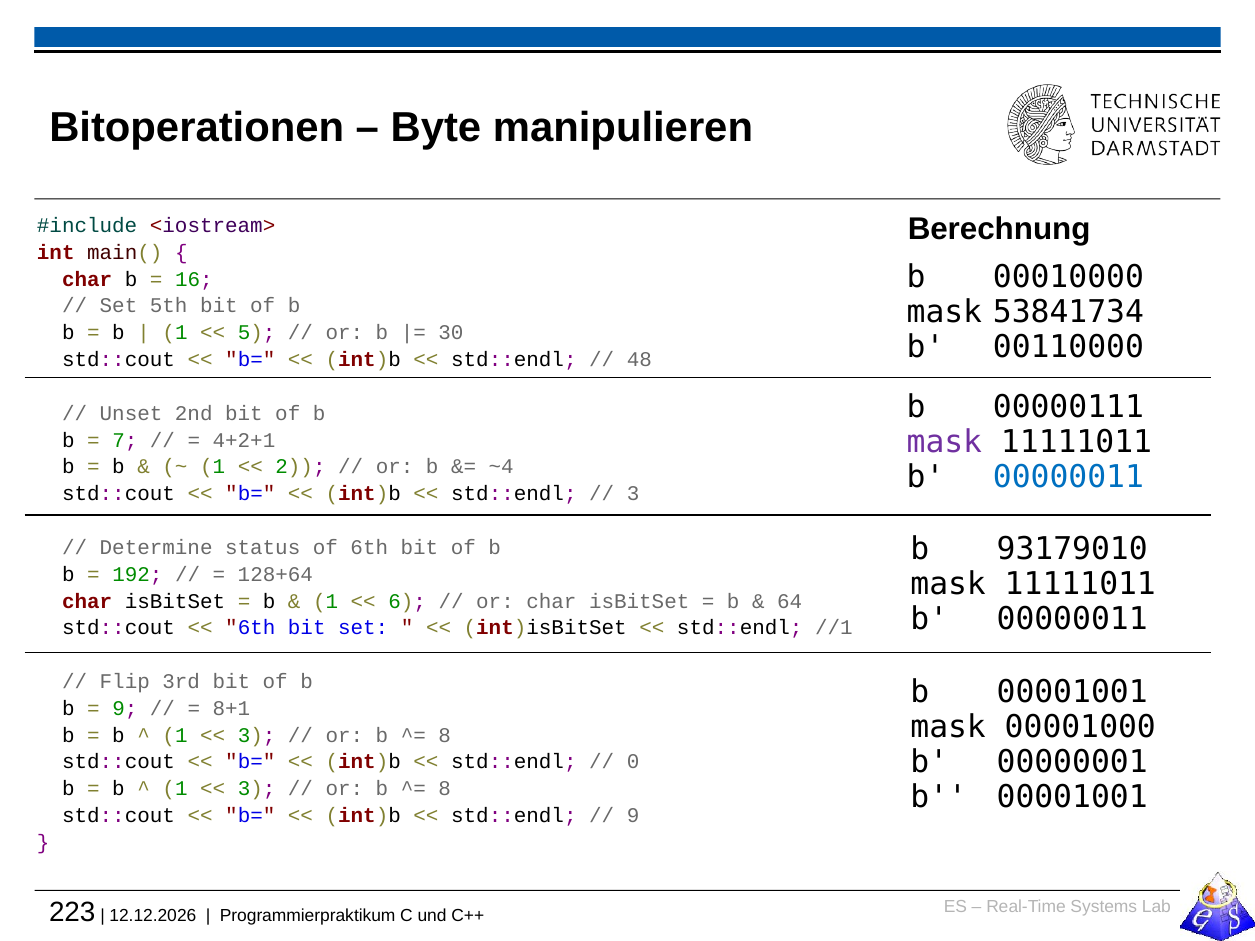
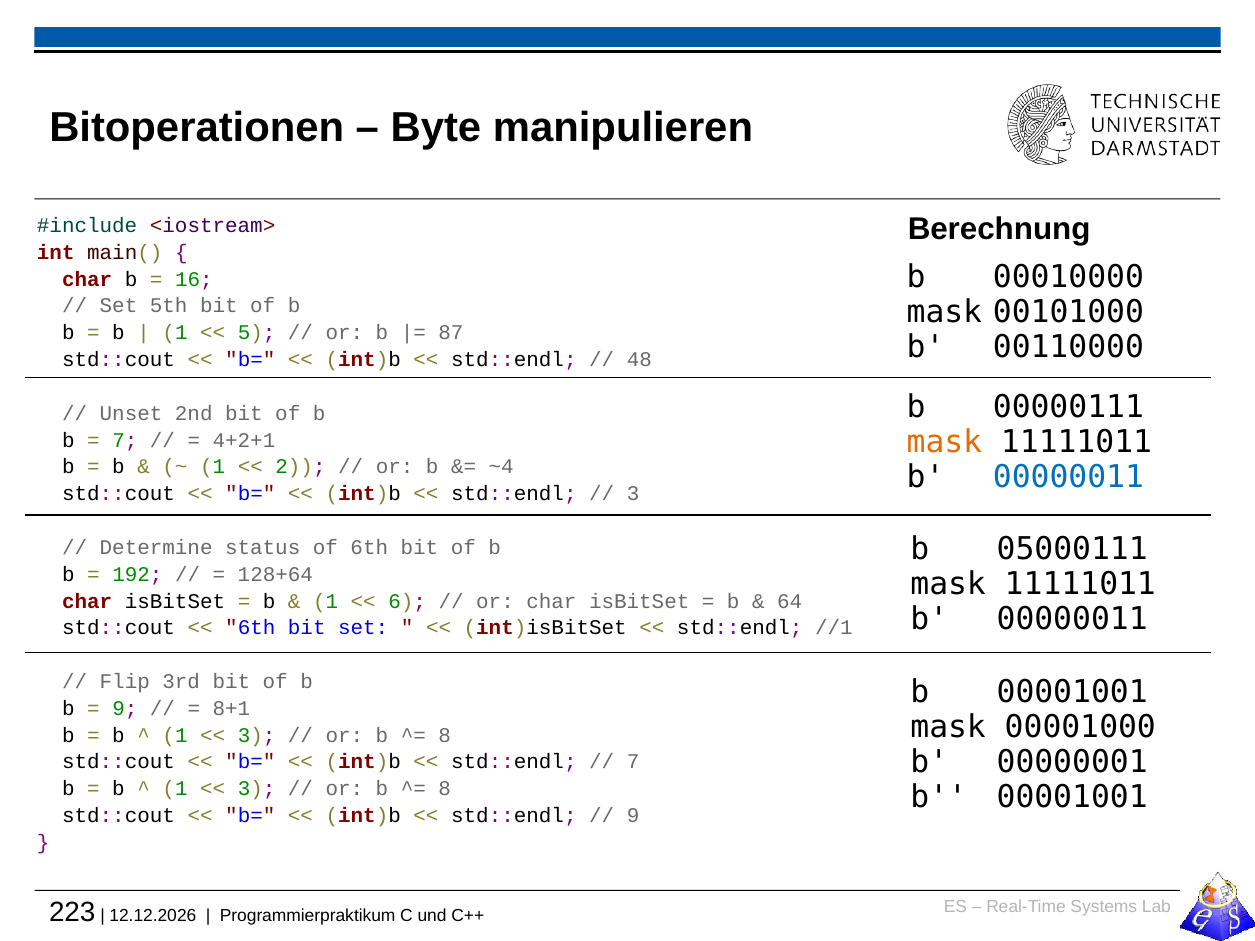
53841734: 53841734 -> 00101000 (1068, 312)
30: 30 -> 87 (451, 333)
mask colour: purple -> orange (944, 442)
93179010: 93179010 -> 05000111 (1072, 550)
0: 0 -> 7 (633, 762)
